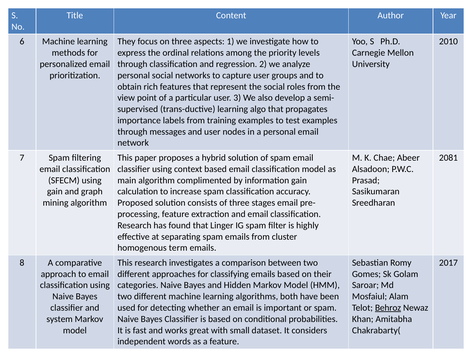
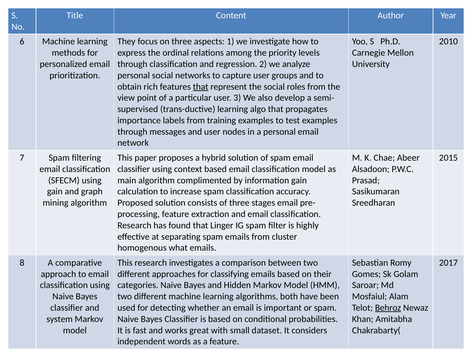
that underline: none -> present (201, 87)
2081: 2081 -> 2015 (448, 158)
term: term -> what (178, 248)
